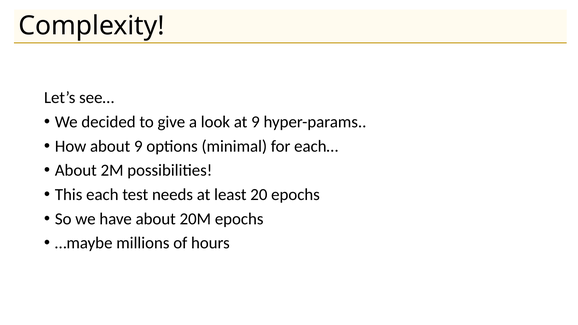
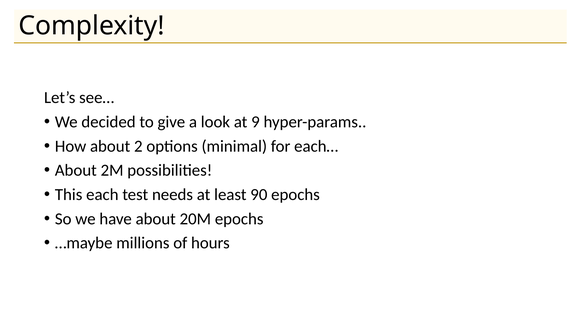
about 9: 9 -> 2 (138, 146)
20: 20 -> 90 (259, 195)
